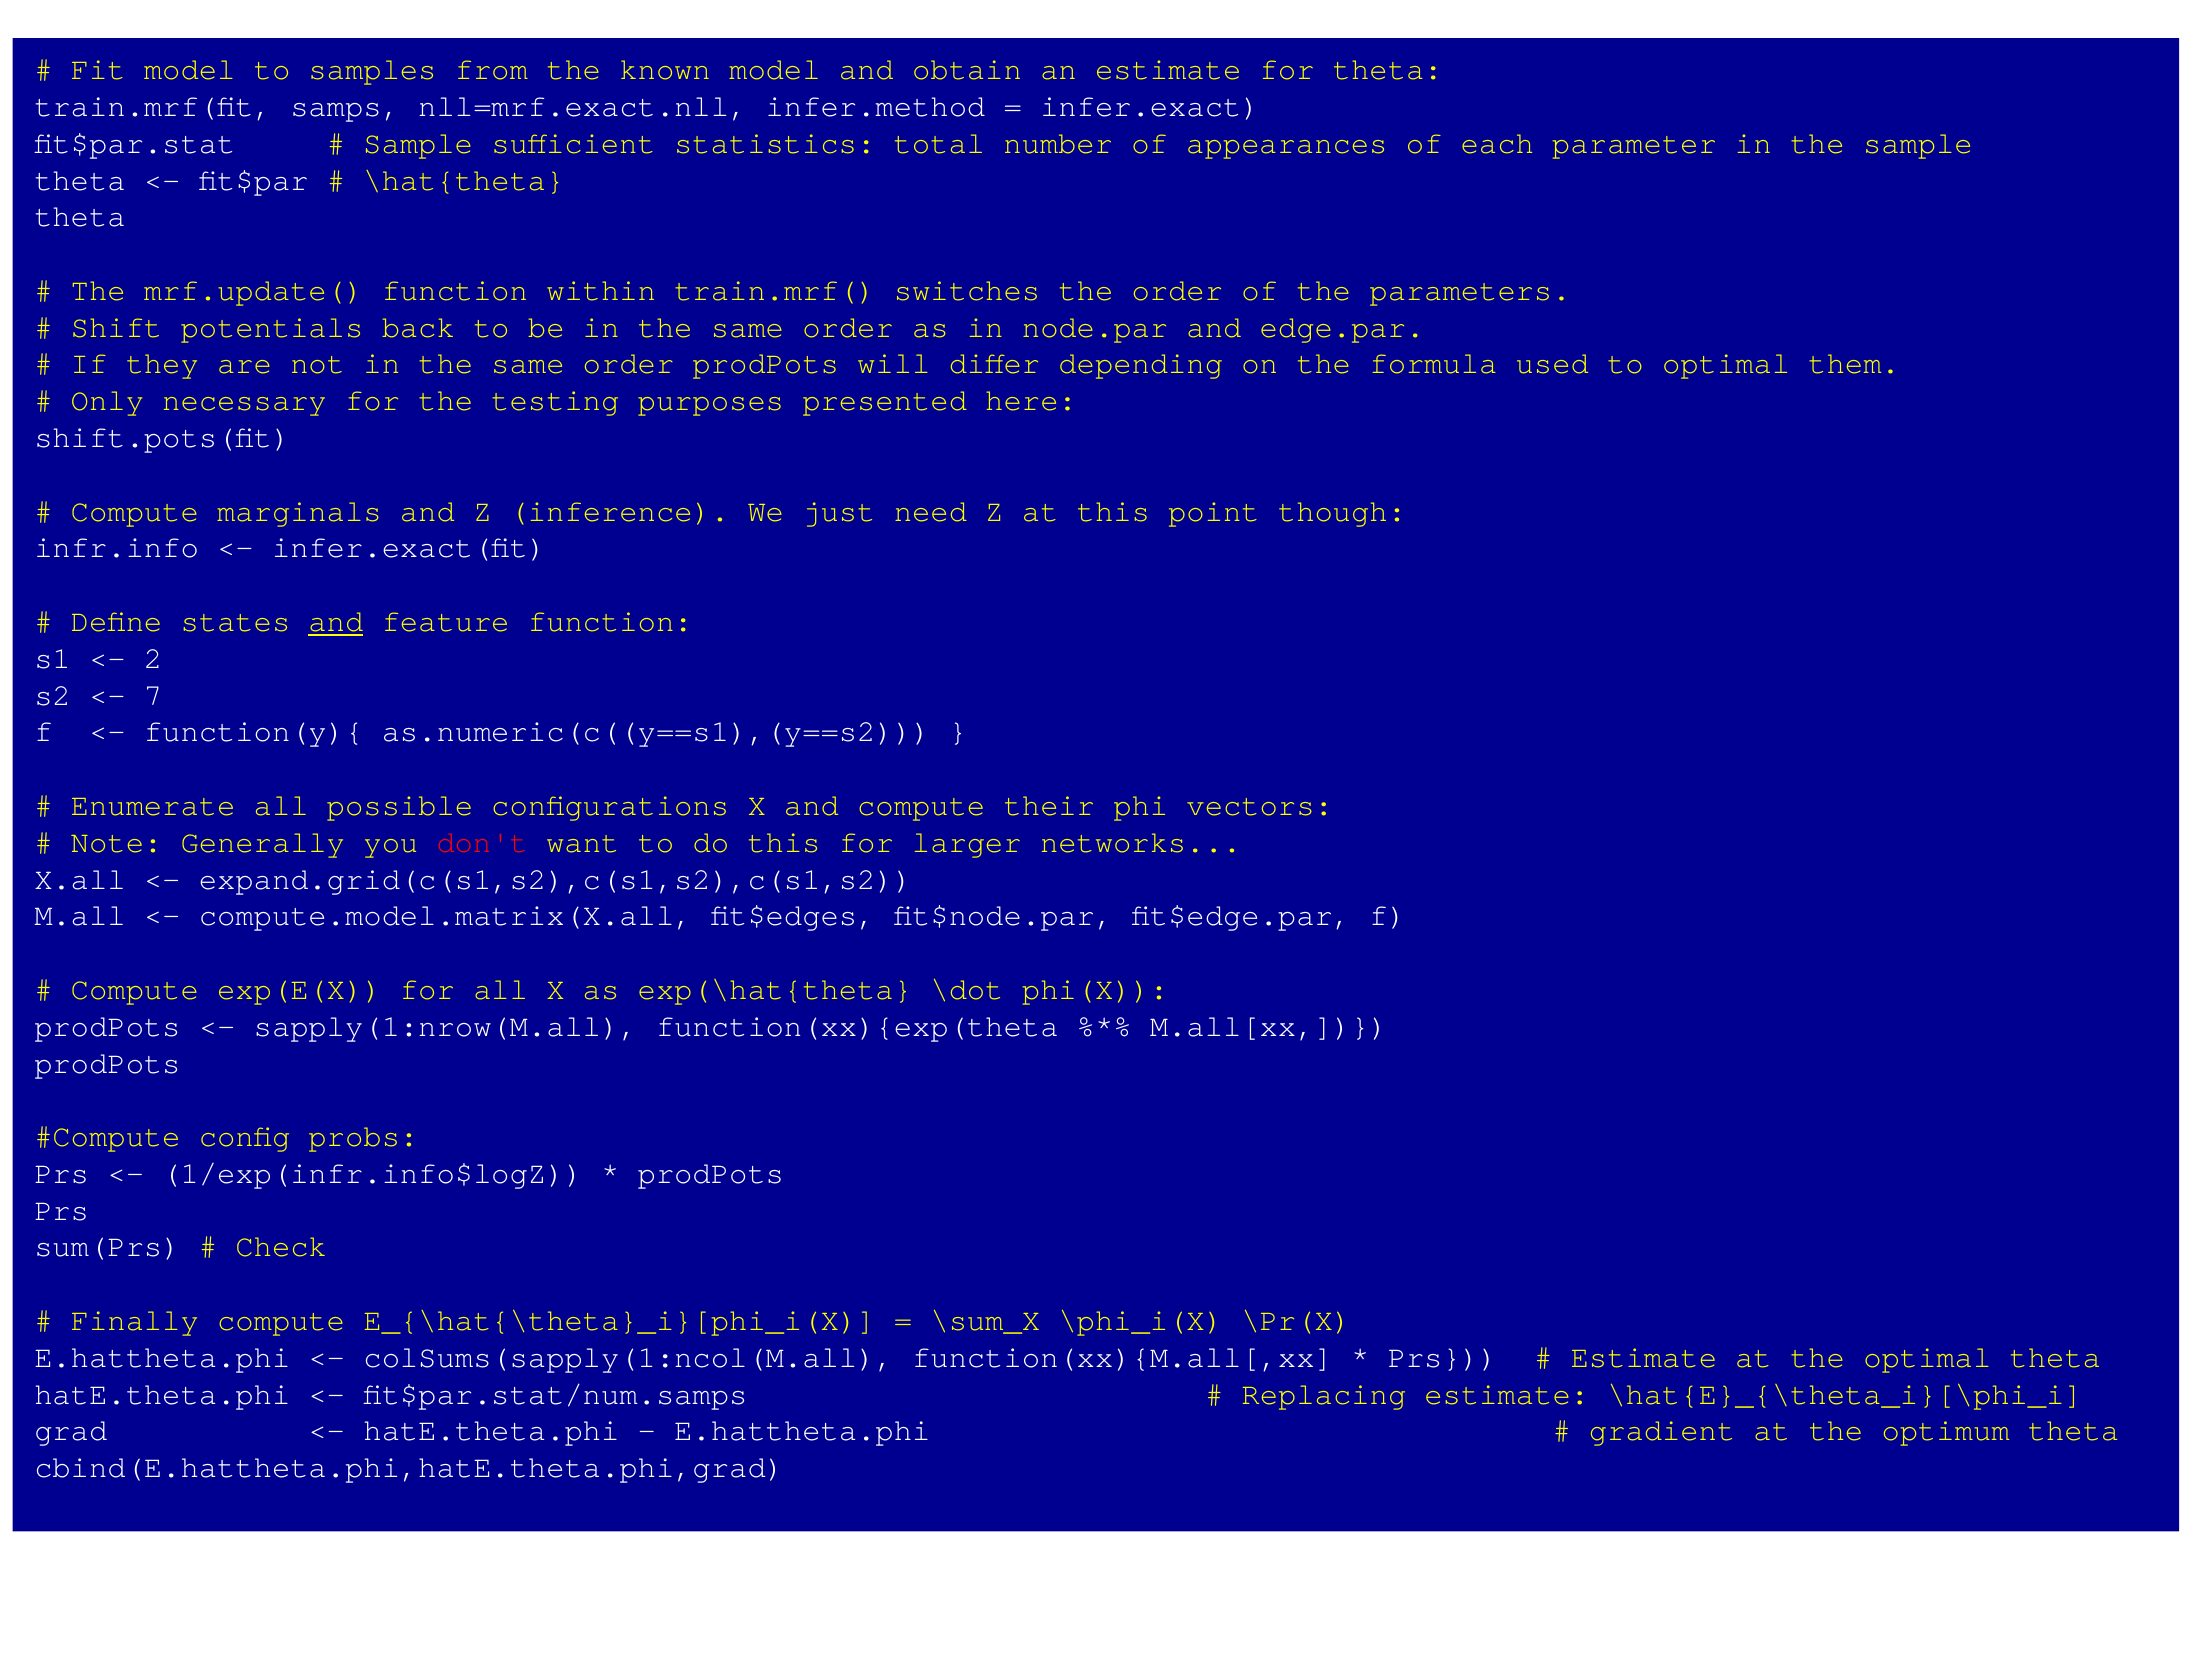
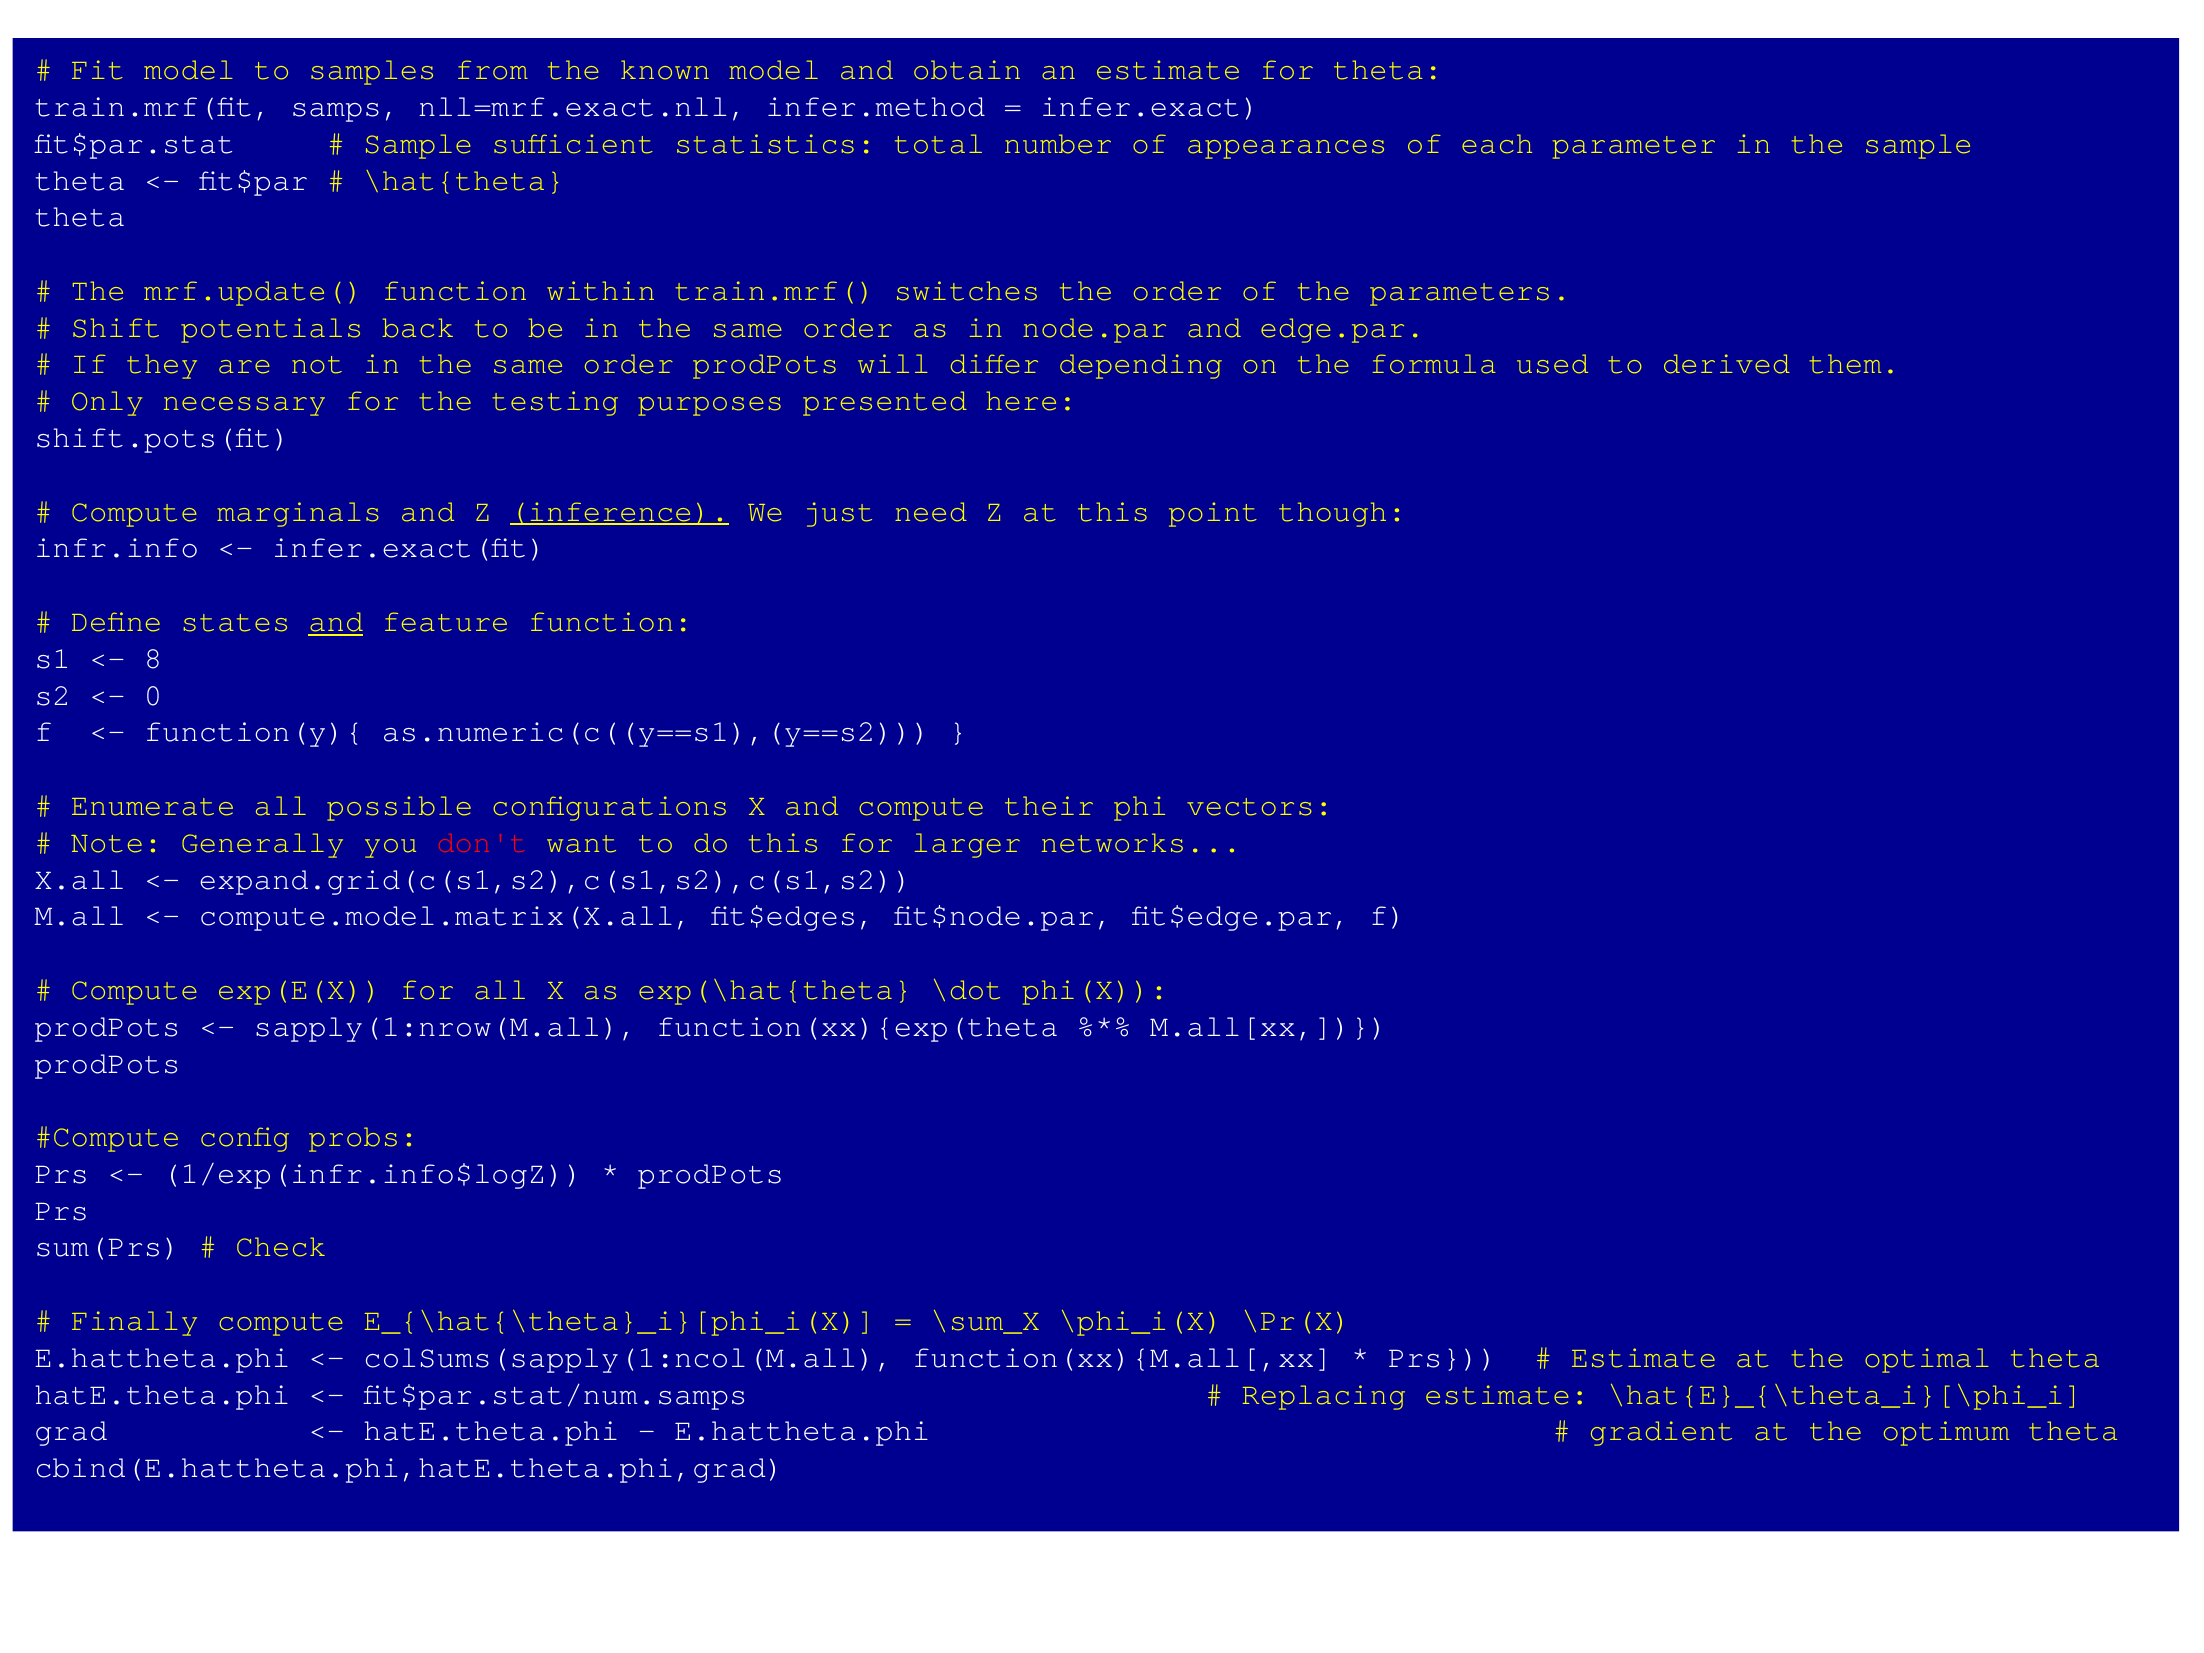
to optimal: optimal -> derived (1726, 364)
inference underline: none -> present (619, 511)
2: 2 -> 8 (153, 658)
7: 7 -> 0 (153, 695)
